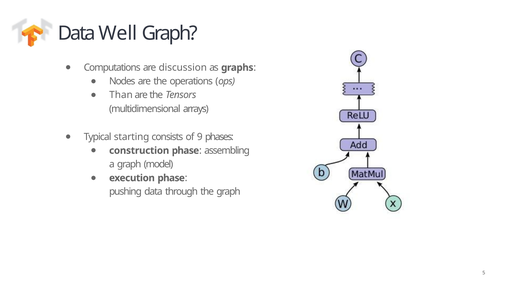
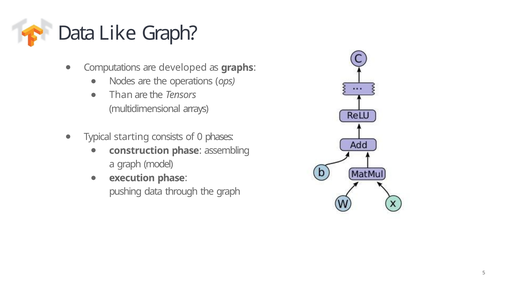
Well: Well -> Like (118, 33)
discussion: discussion -> developed (183, 67)
9: 9 -> 0 (200, 137)
